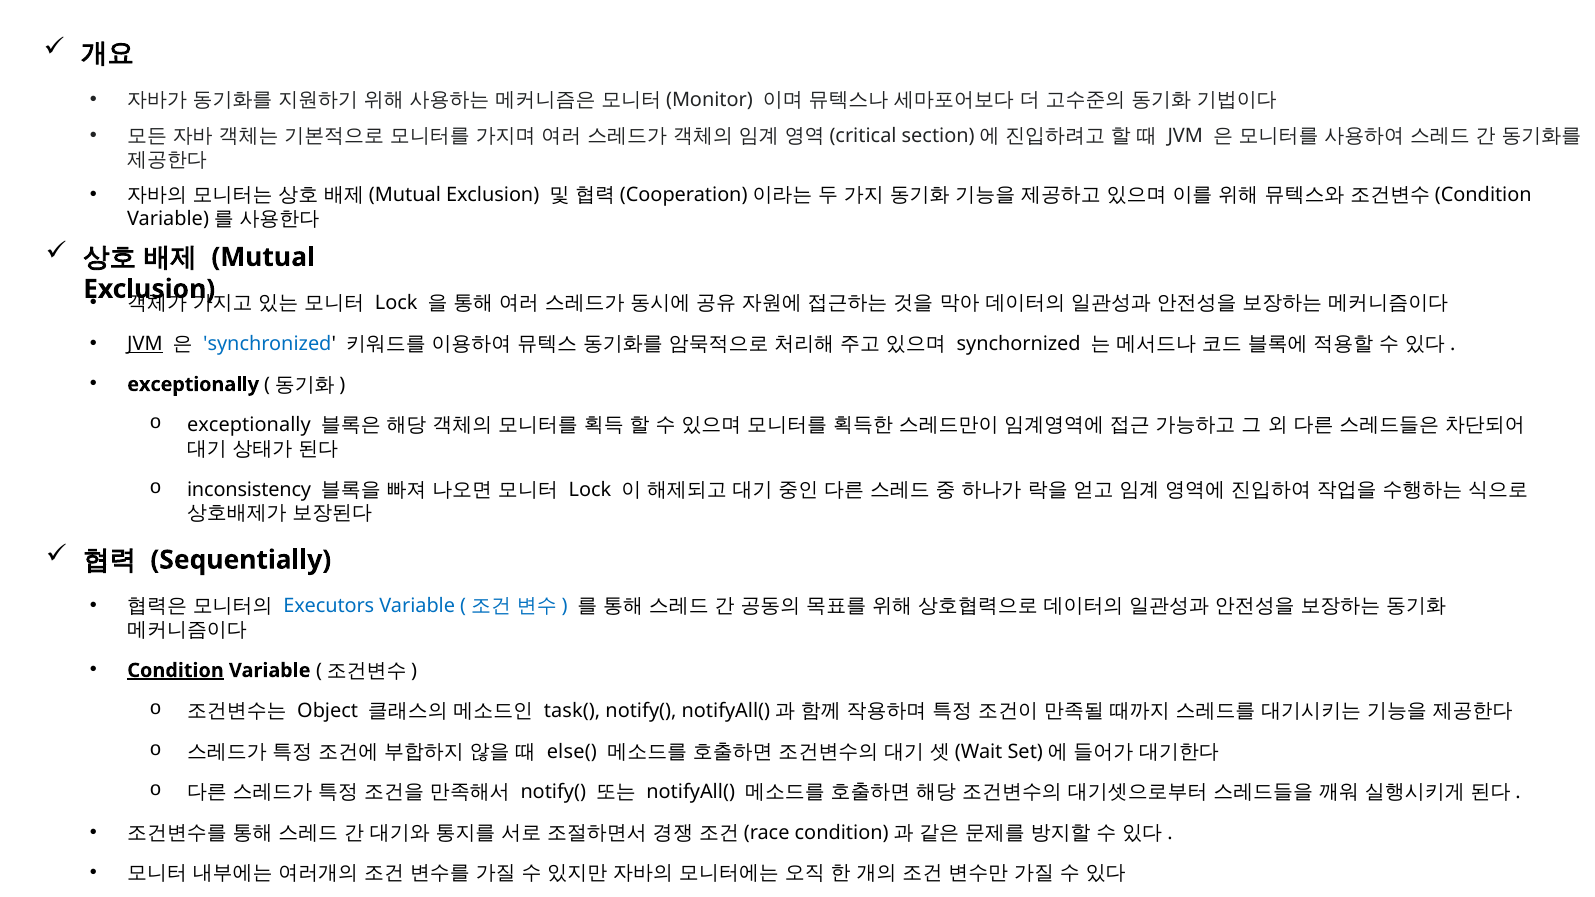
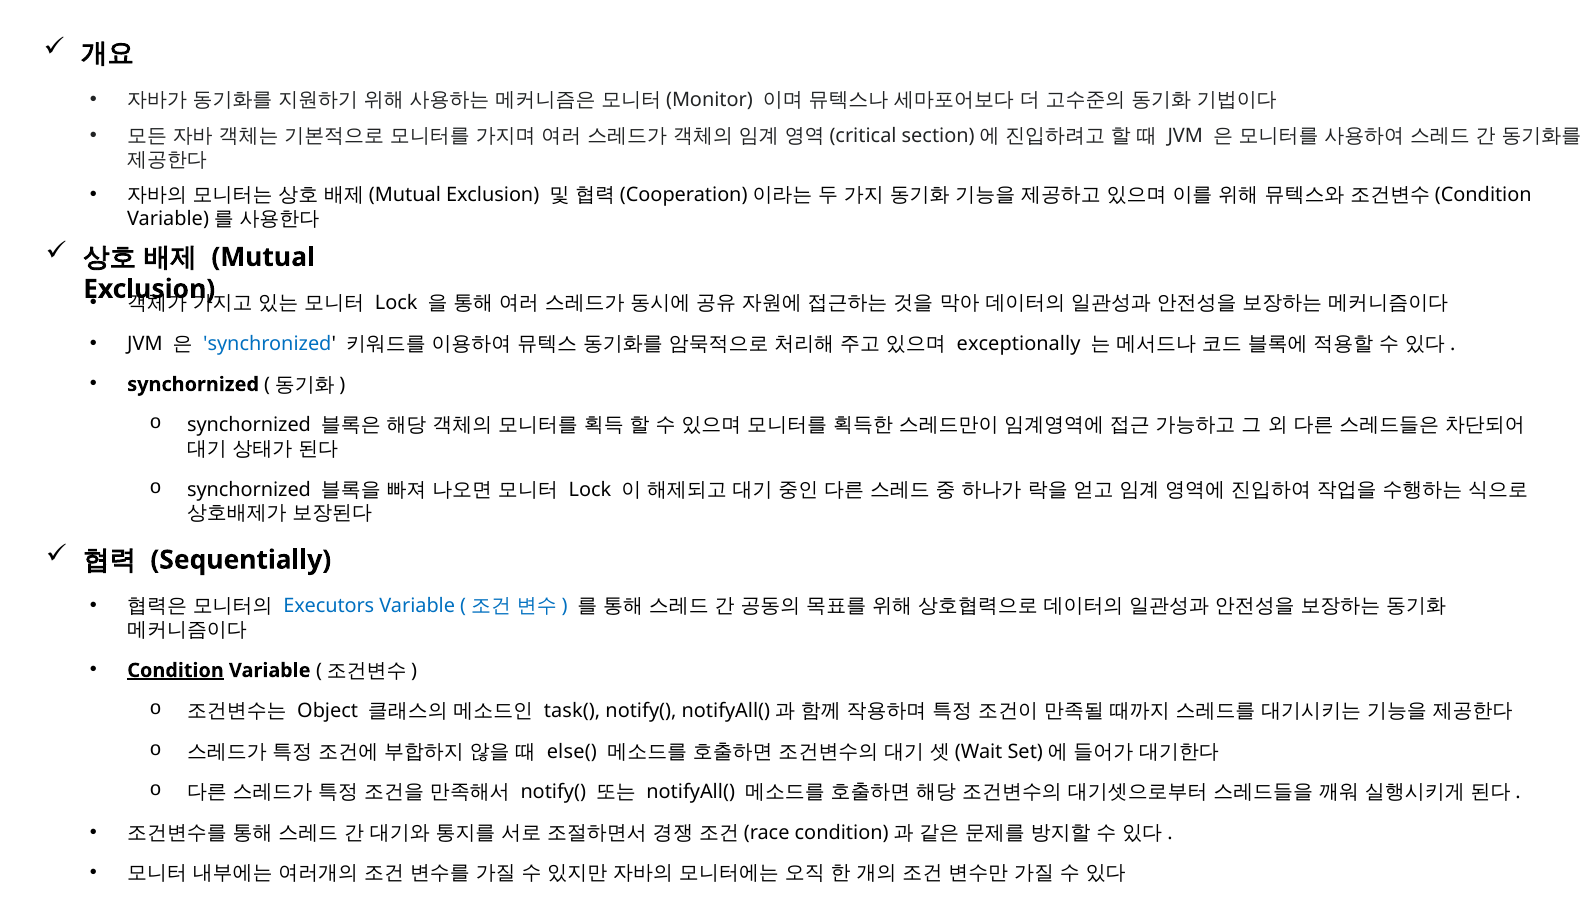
JVM underline: present -> none (145, 344)
synchornized: synchornized -> exceptionally (1019, 344)
exceptionally: exceptionally -> synchornized (193, 385)
exceptionally: exceptionally -> synchornized (249, 425)
inconsistency: inconsistency -> synchornized (249, 490)
